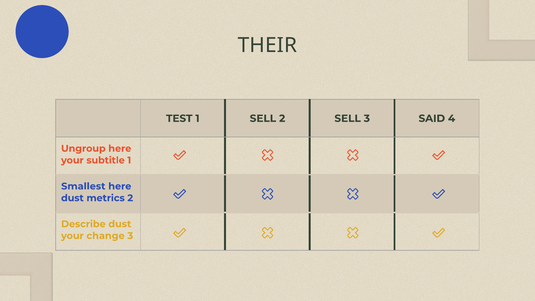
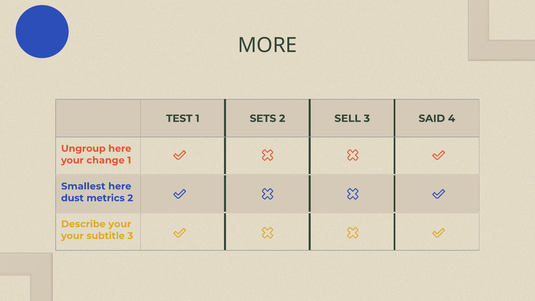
THEIR: THEIR -> MORE (268, 45)
1 SELL: SELL -> SETS (263, 118)
subtitle: subtitle -> change (106, 160)
Describe dust: dust -> your (120, 224)
change: change -> subtitle (106, 236)
